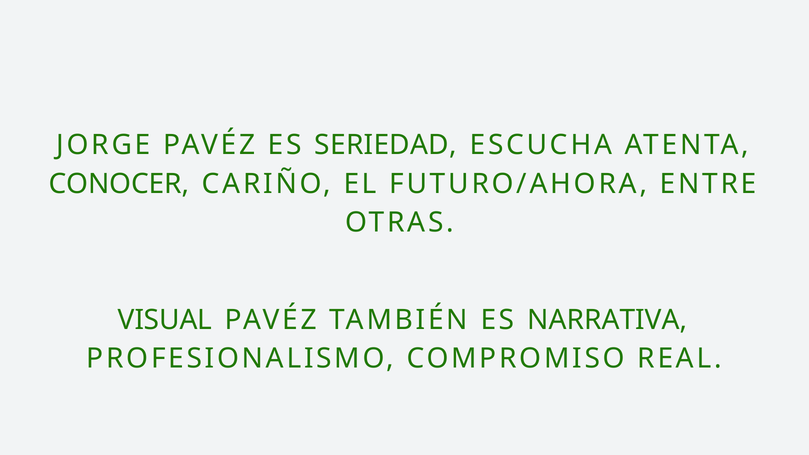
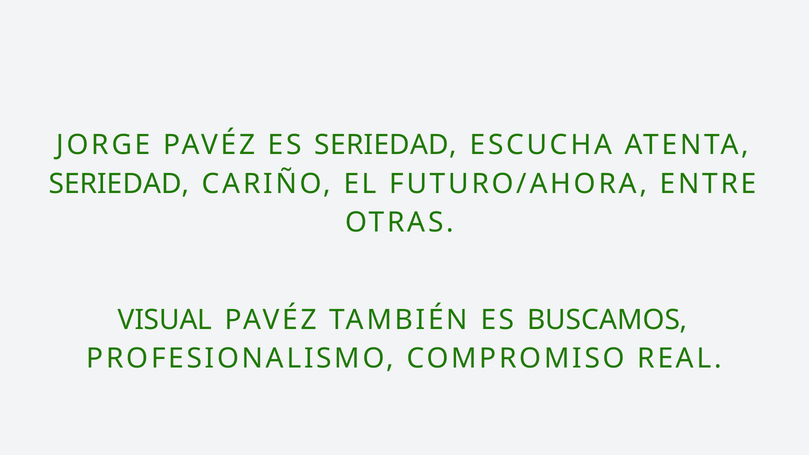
CONOCER: CONOCER -> SERIEDAD (119, 184)
NARRATIVA: NARRATIVA -> BUSCAMOS (607, 320)
